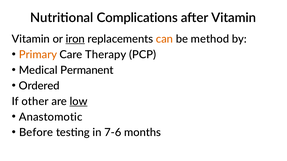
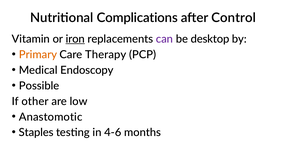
after Vitamin: Vitamin -> Control (234, 18)
can colour: orange -> purple (164, 39)
method: method -> desktop (210, 39)
Permanent: Permanent -> Endoscopy (87, 70)
Ordered: Ordered -> Possible (39, 86)
low underline: present -> none (79, 102)
Before: Before -> Staples (36, 133)
7-6: 7-6 -> 4-6 (113, 133)
